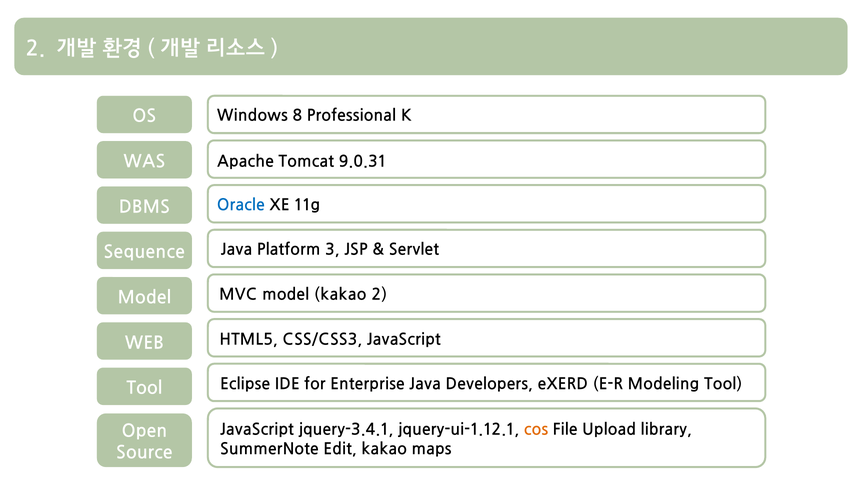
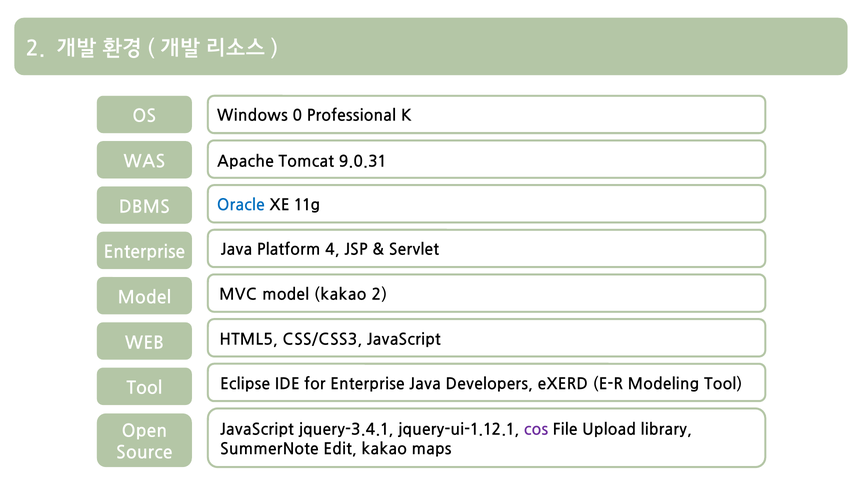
8: 8 -> 0 (297, 115)
3: 3 -> 4 (332, 249)
Sequence: Sequence -> Enterprise (144, 251)
cos colour: orange -> purple (536, 429)
